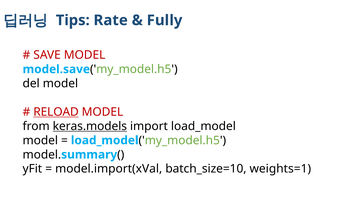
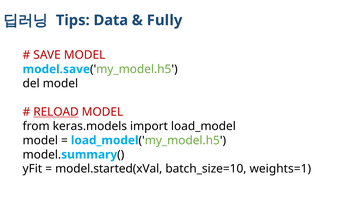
Rate: Rate -> Data (111, 20)
keras.models underline: present -> none (90, 126)
model.import(xVal: model.import(xVal -> model.started(xVal (109, 169)
